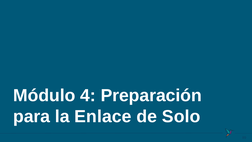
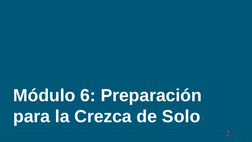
4: 4 -> 6 (88, 95)
Enlace: Enlace -> Crezca (103, 116)
